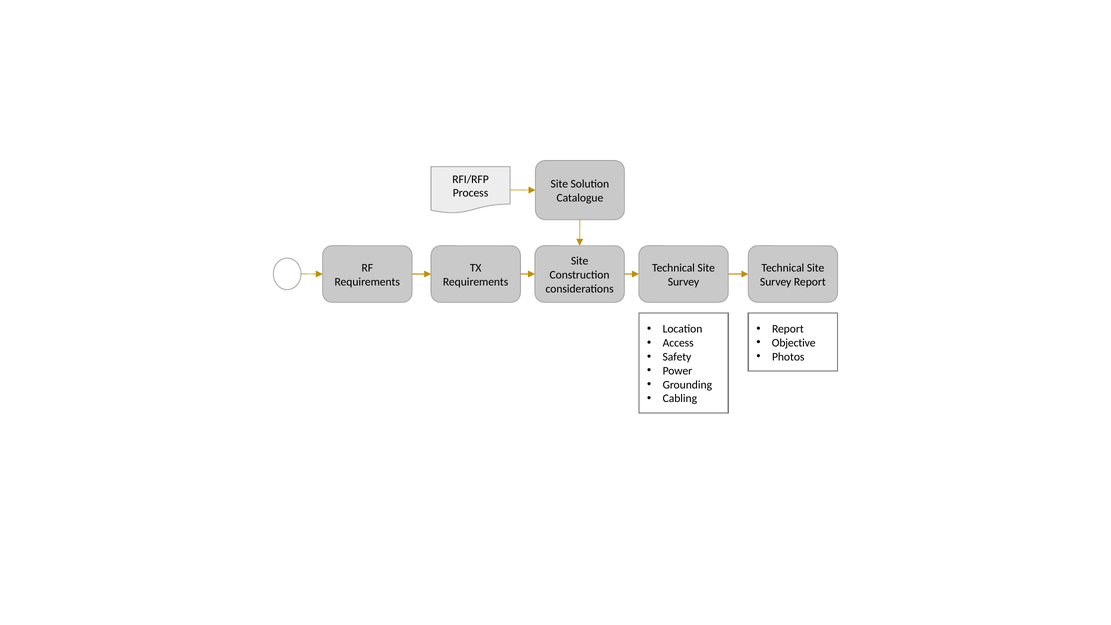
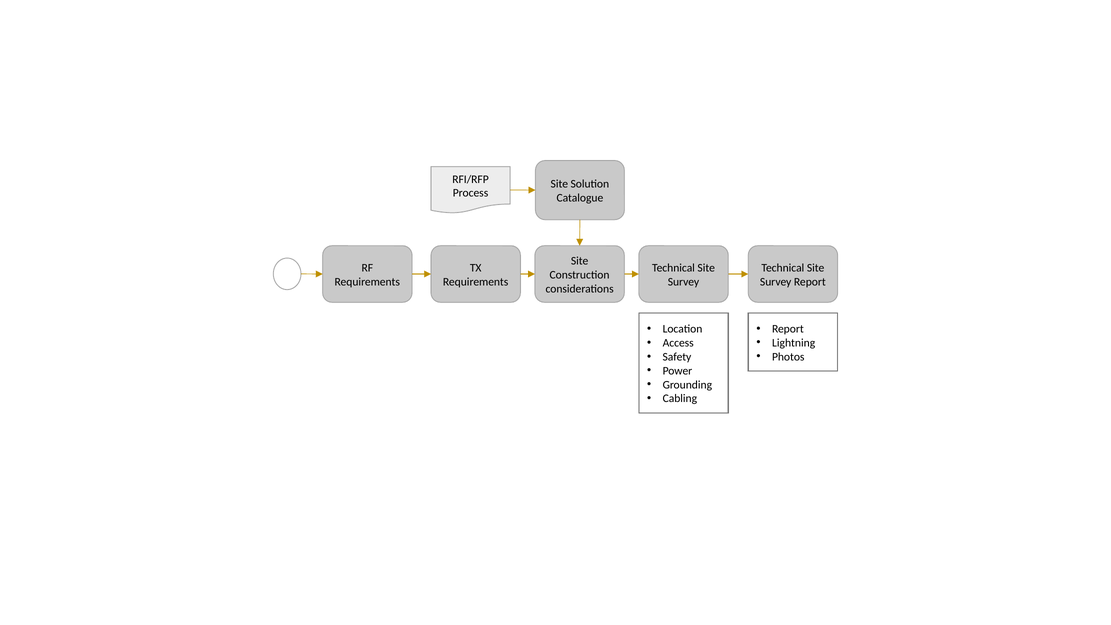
Objective: Objective -> Lightning (794, 343)
